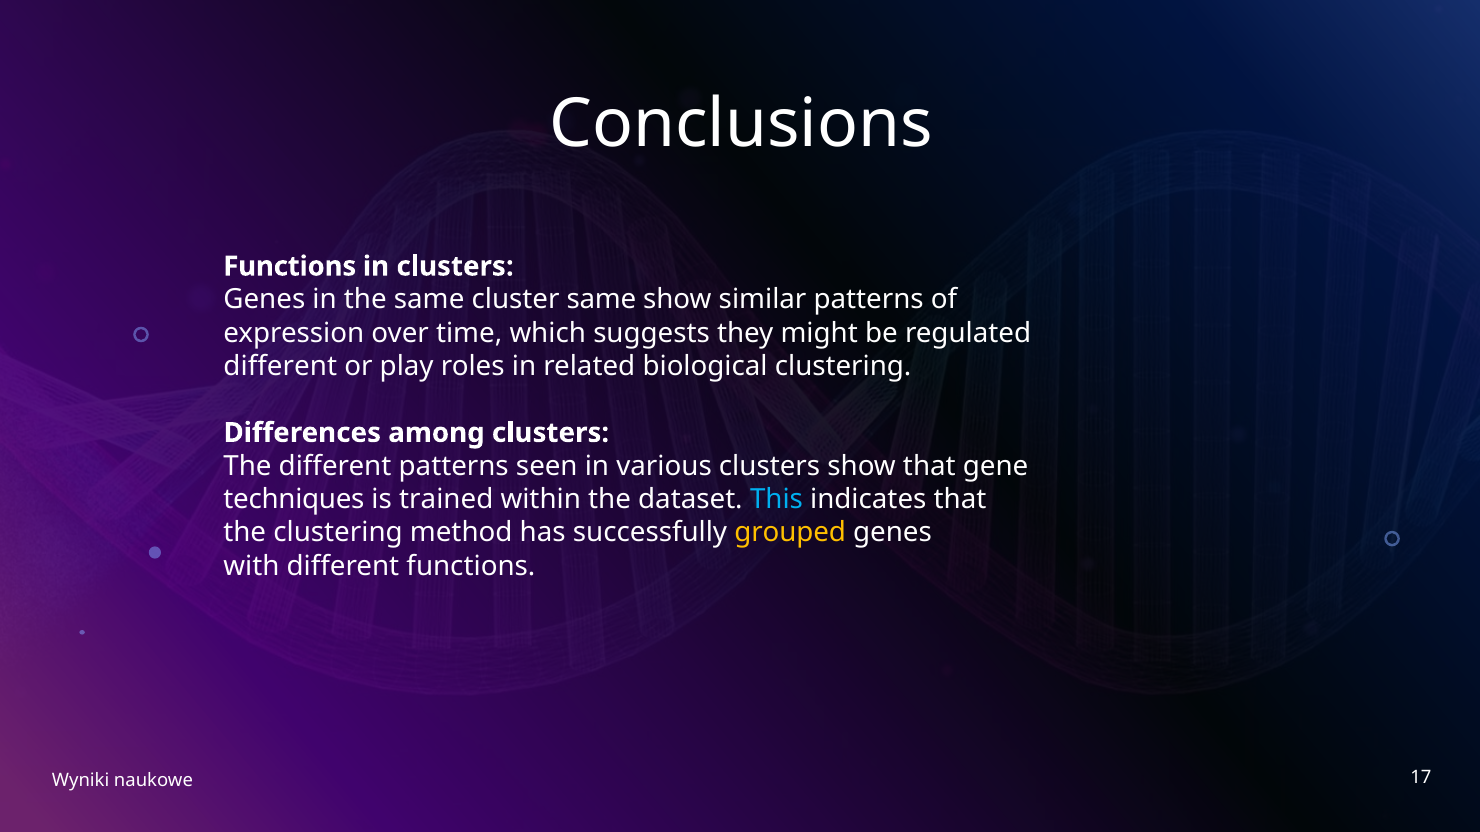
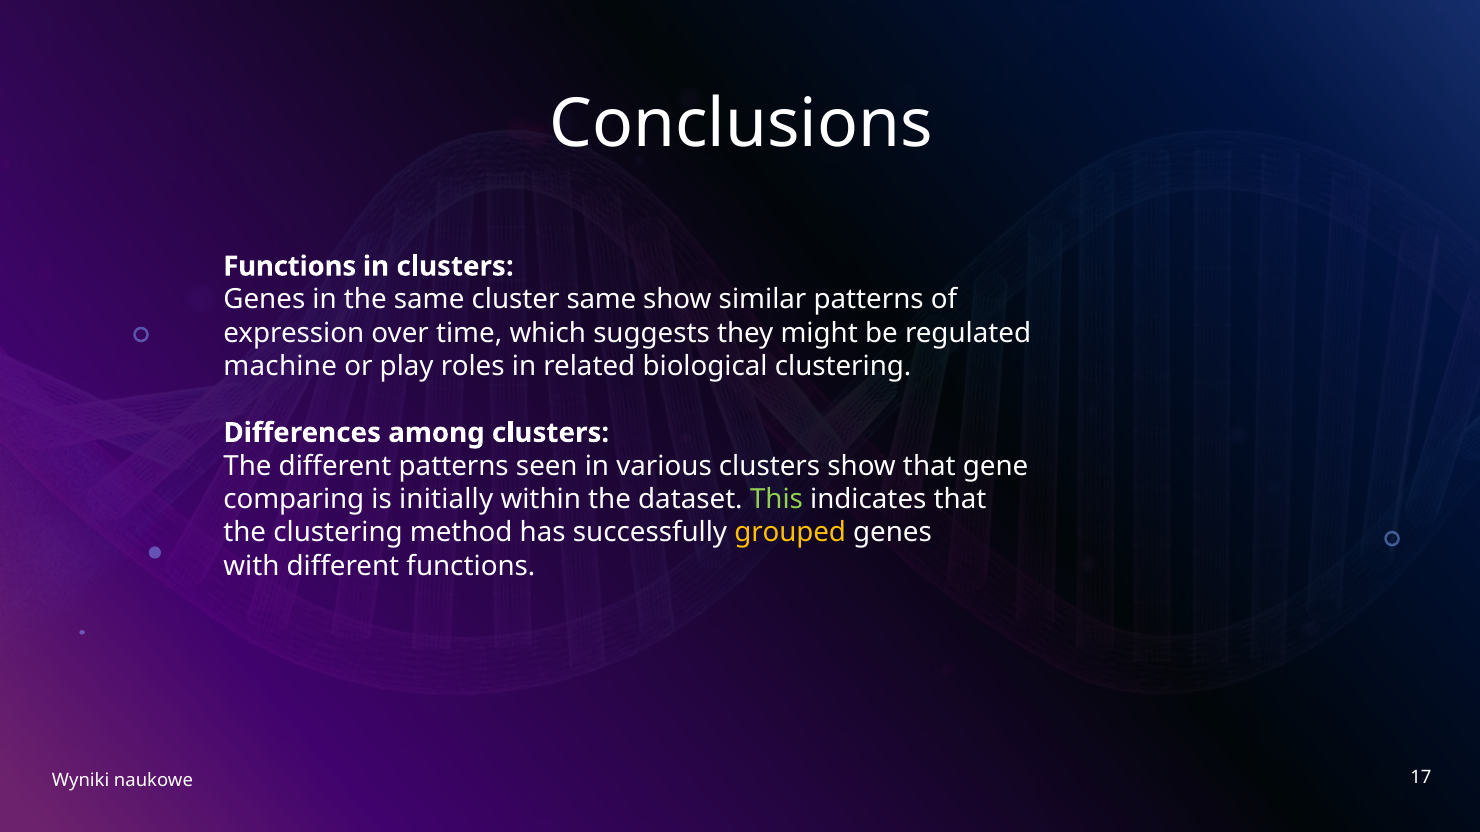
different: different -> machine (280, 366)
techniques: techniques -> comparing (294, 500)
trained: trained -> initially (446, 500)
This colour: light blue -> light green (776, 500)
